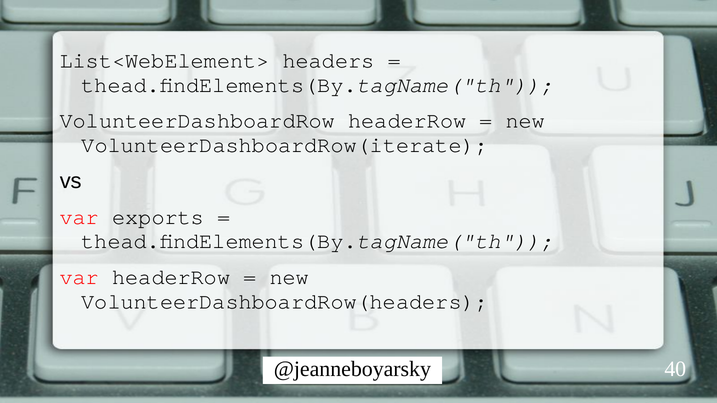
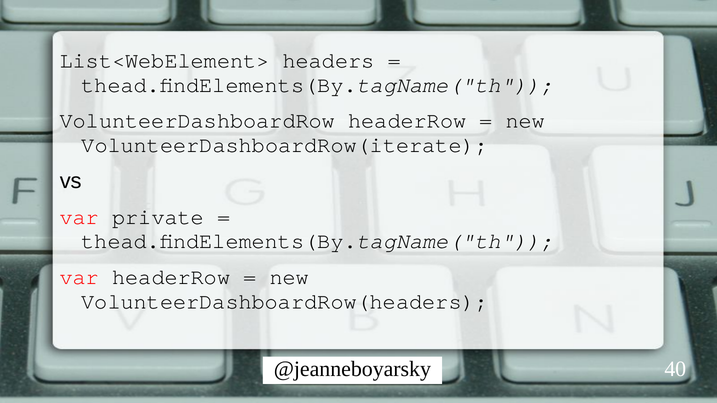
exports: exports -> private (158, 217)
